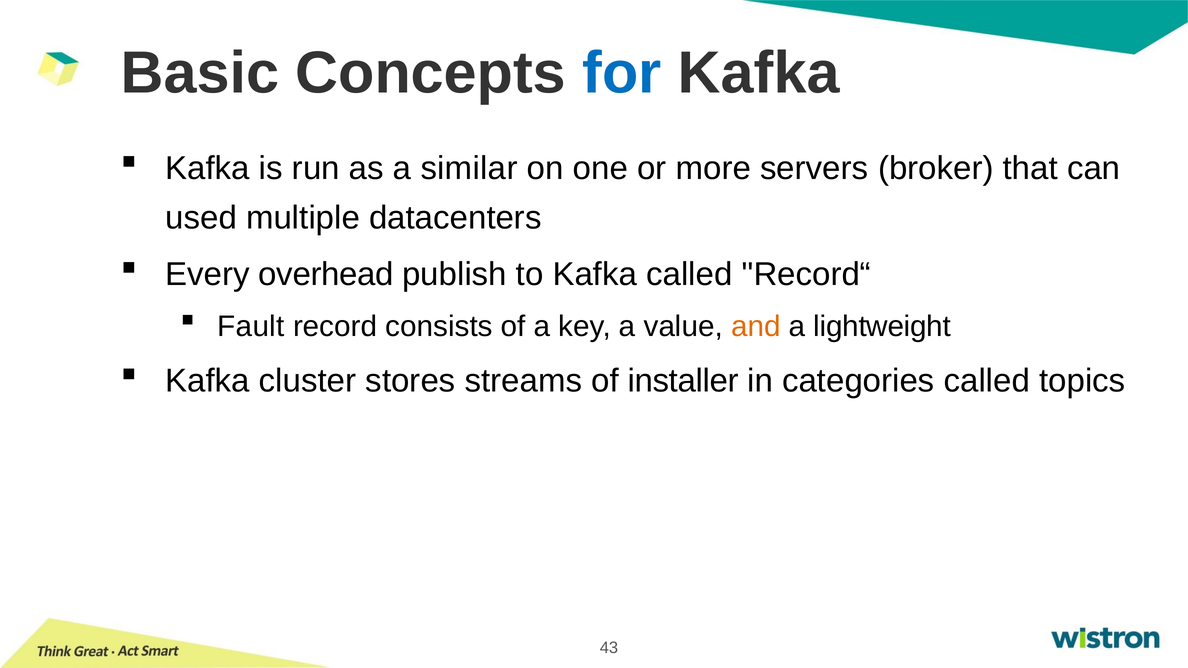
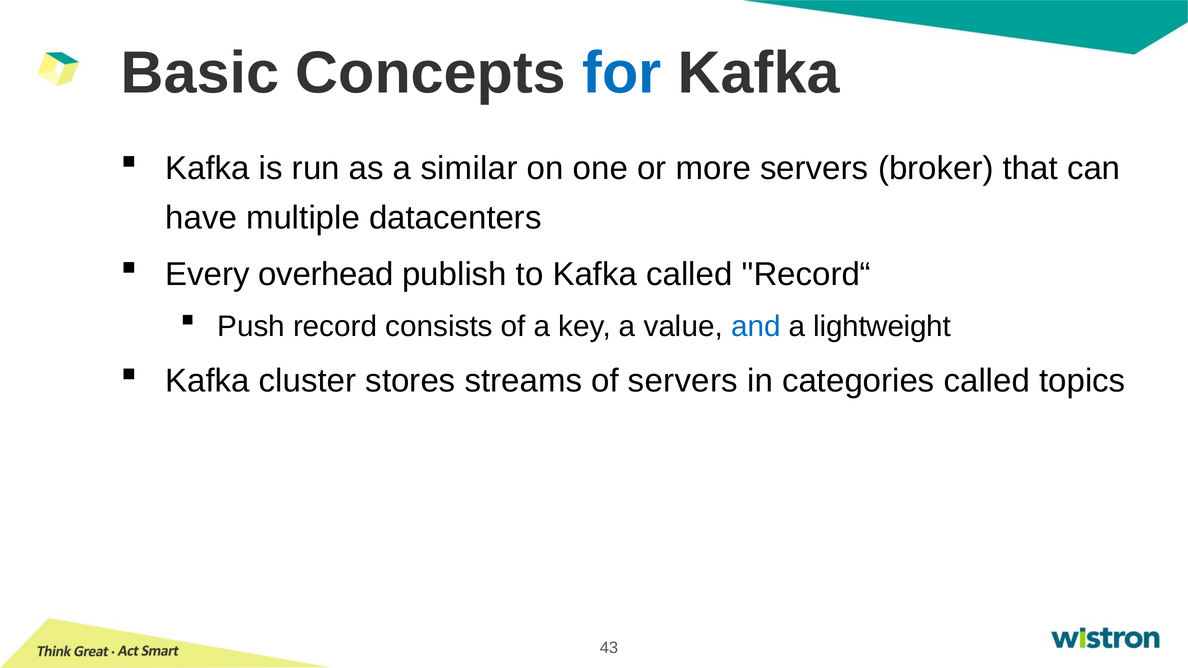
used: used -> have (201, 218)
Fault: Fault -> Push (251, 326)
and colour: orange -> blue (756, 326)
of installer: installer -> servers (683, 381)
